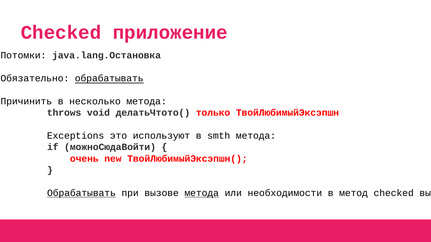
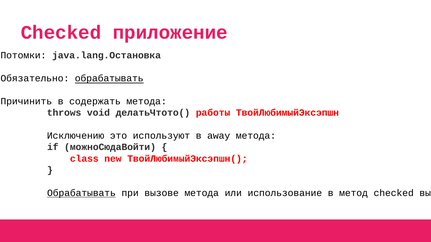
несколько: несколько -> содержать (95, 101)
только: только -> работы (213, 113)
Exceptions: Exceptions -> Исключению (76, 136)
smth: smth -> away (219, 136)
очень: очень -> class (84, 159)
метода underline: present -> none (202, 193)
необходимости: необходимости -> использование (285, 193)
